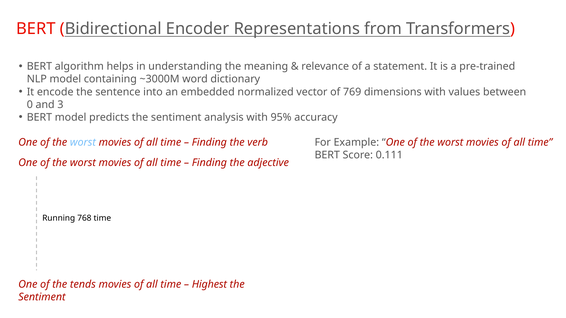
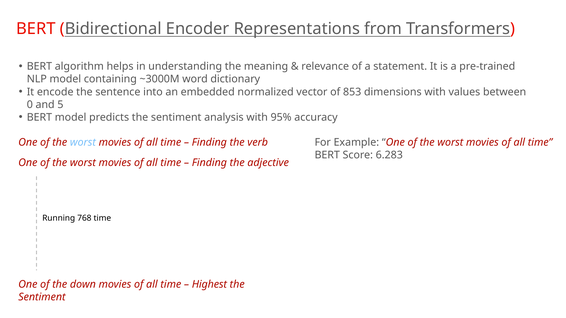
769: 769 -> 853 (352, 92)
3: 3 -> 5 (60, 105)
0.111: 0.111 -> 6.283 (389, 155)
tends: tends -> down (83, 285)
